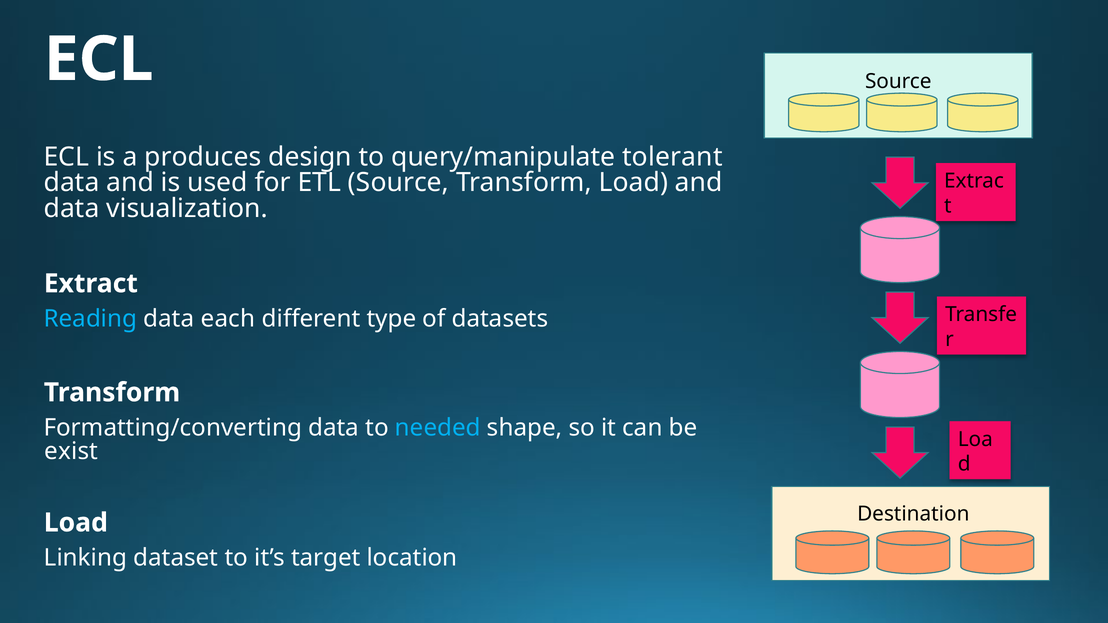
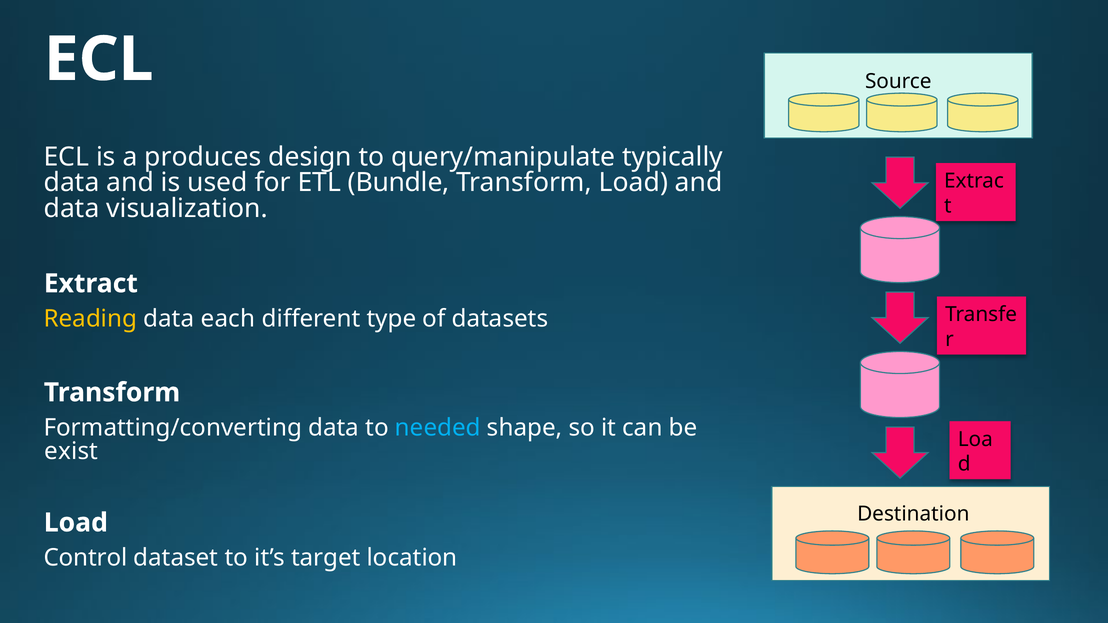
tolerant: tolerant -> typically (673, 157)
ETL Source: Source -> Bundle (399, 183)
Reading colour: light blue -> yellow (90, 319)
Linking: Linking -> Control (86, 558)
